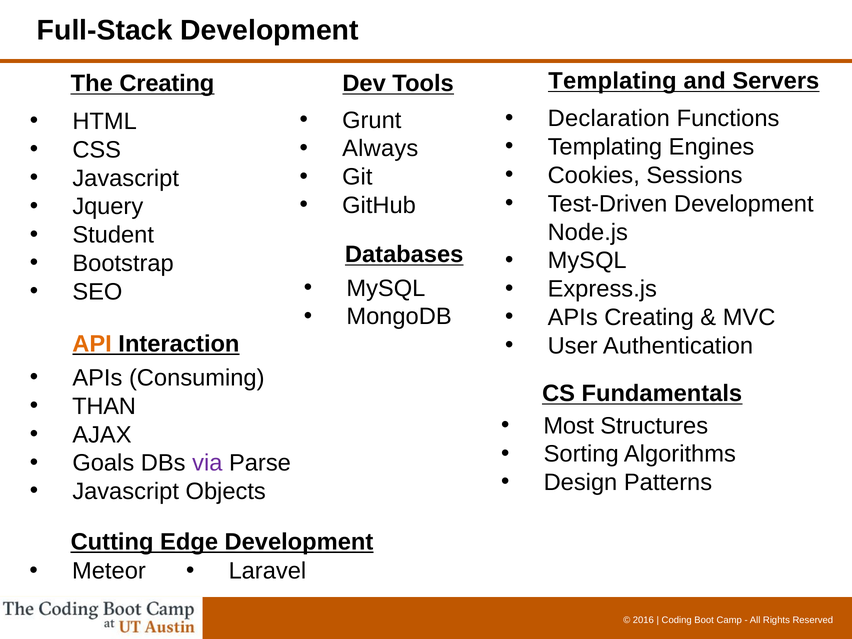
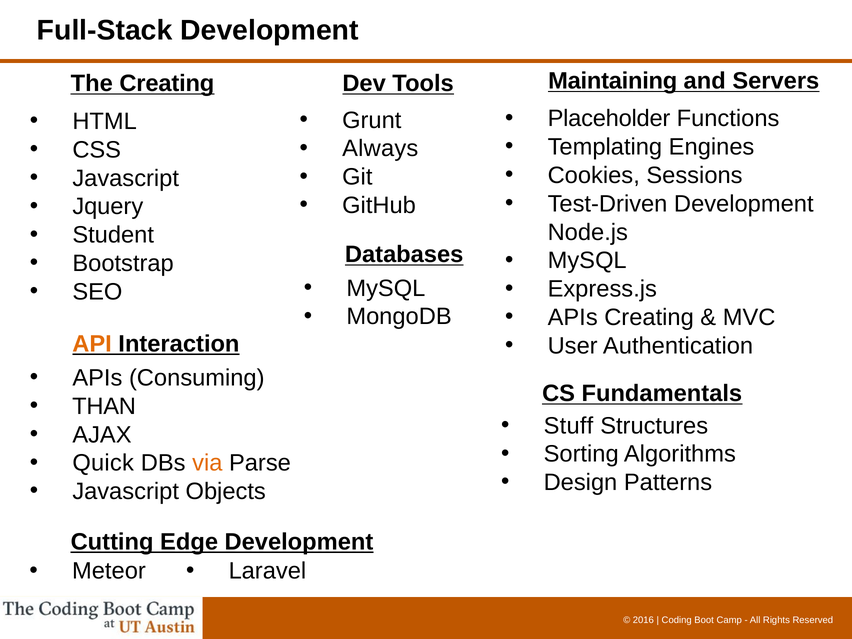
Tools Templating: Templating -> Maintaining (613, 81)
Declaration: Declaration -> Placeholder (609, 119)
Most: Most -> Stuff (569, 426)
Goals: Goals -> Quick (103, 463)
via colour: purple -> orange (207, 463)
